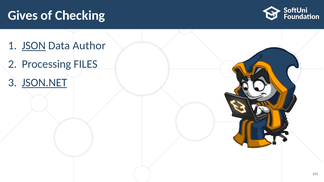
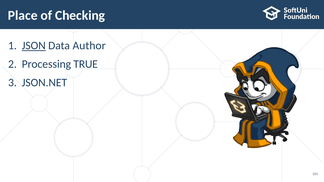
Gives: Gives -> Place (23, 15)
FILES: FILES -> TRUE (86, 64)
JSON.NET underline: present -> none (44, 83)
